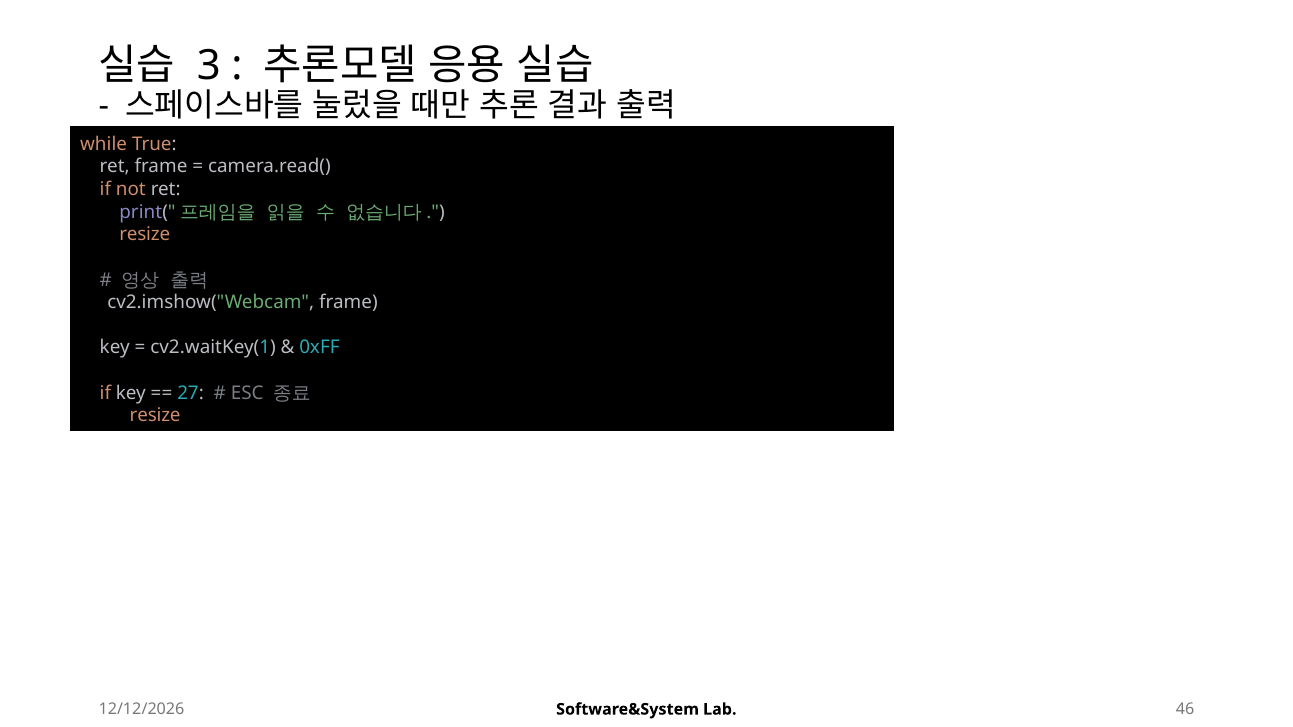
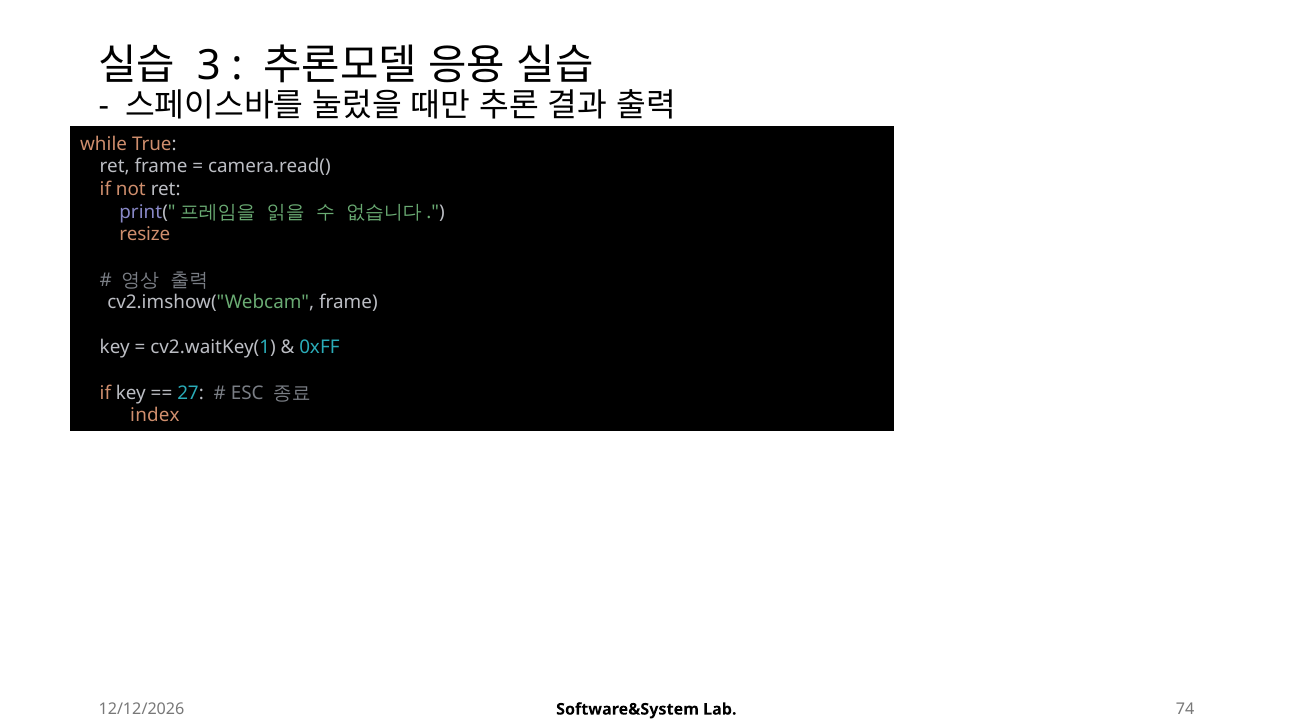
resize: resize -> index (155, 416)
46: 46 -> 74 (1185, 710)
